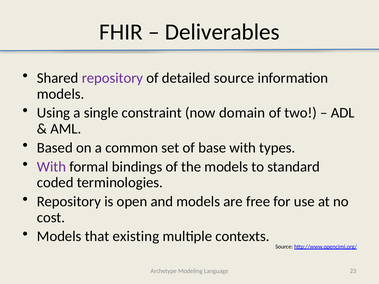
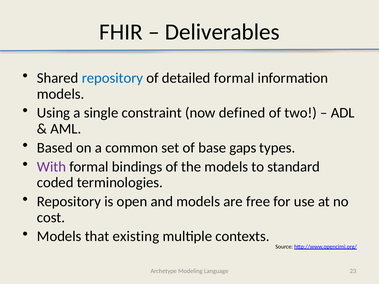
repository colour: purple -> blue (112, 78)
detailed source: source -> formal (234, 78)
domain: domain -> defined (242, 113)
base with: with -> gaps (243, 148)
